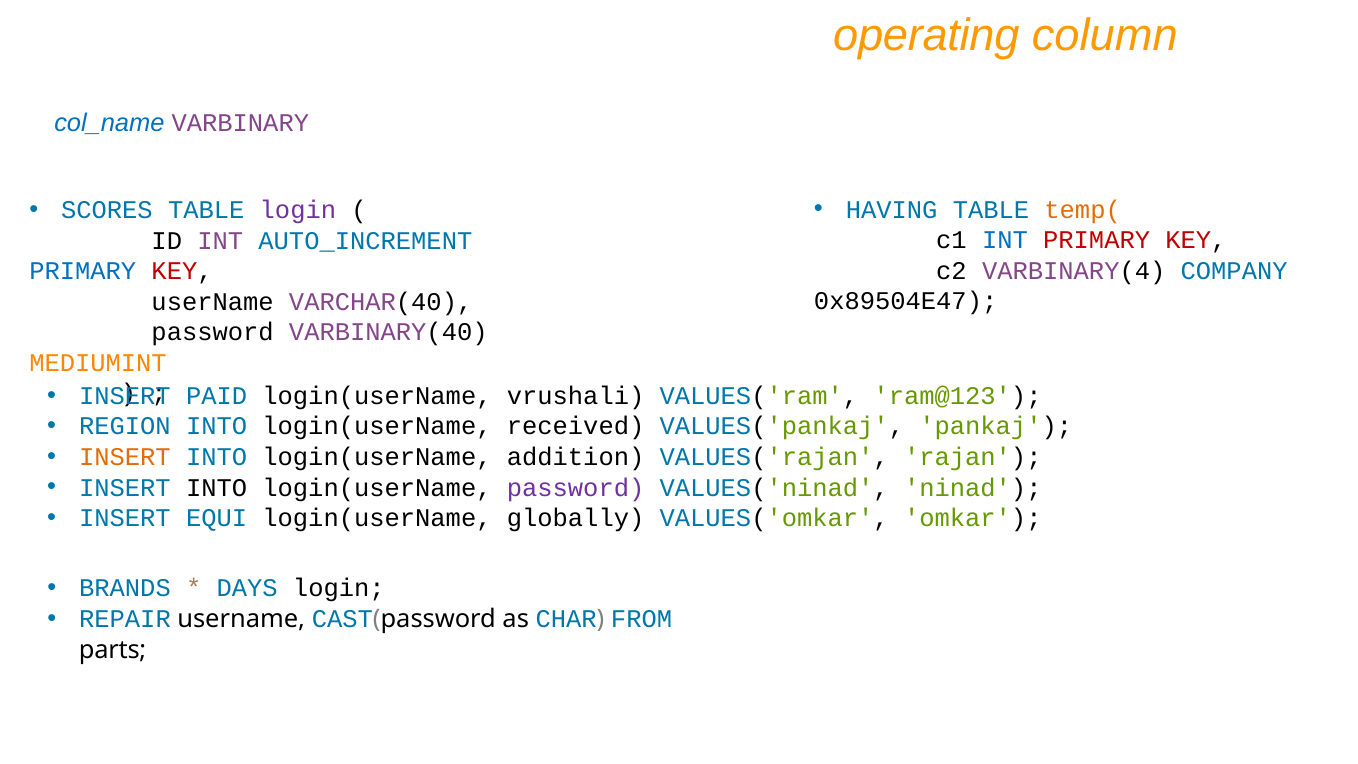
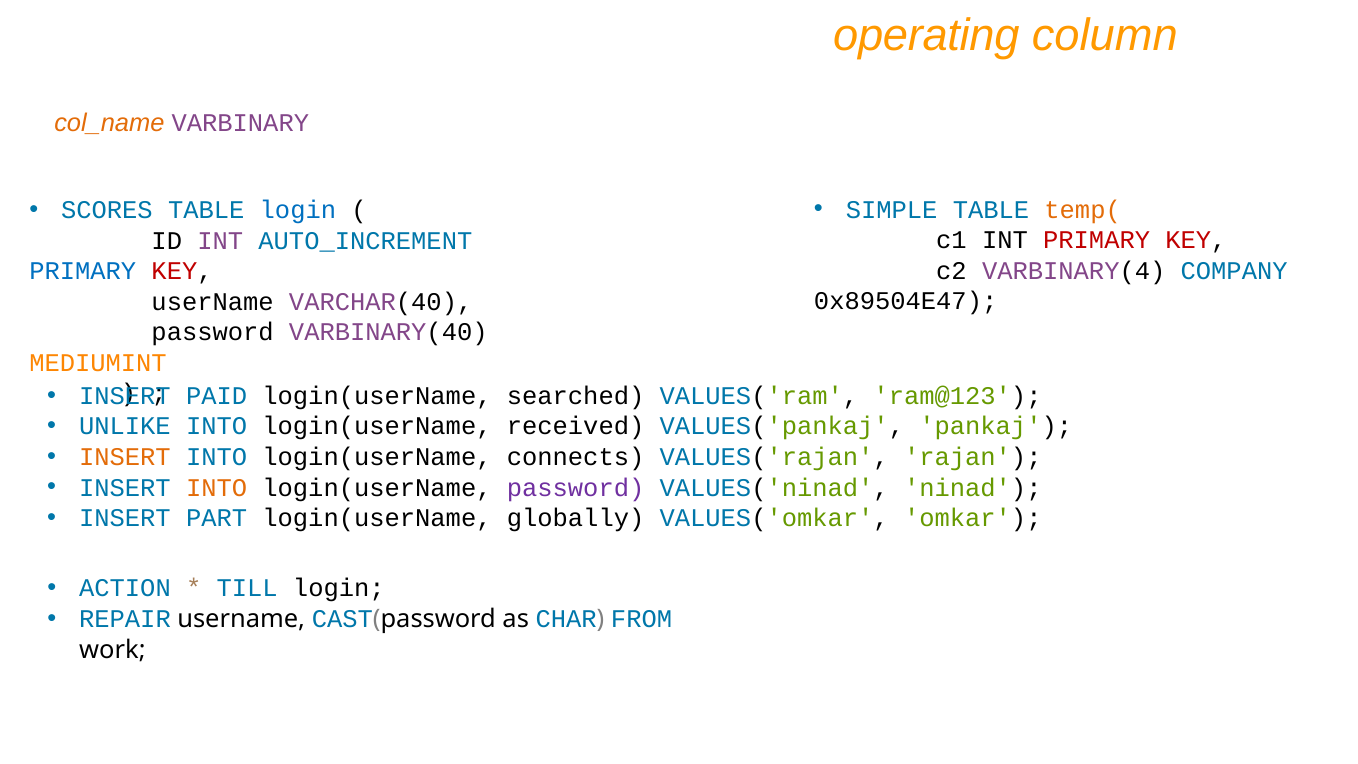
col_name colour: blue -> orange (109, 123)
HAVING: HAVING -> SIMPLE (892, 210)
login colour: purple -> blue (298, 210)
INT colour: blue -> black (1005, 240)
vrushali: vrushali -> searched (576, 396)
REGION: REGION -> UNLIKE (125, 427)
addition: addition -> connects (576, 457)
INTO colour: black -> orange (217, 488)
EQUI: EQUI -> PART (217, 518)
BRANDS: BRANDS -> ACTION (125, 588)
DAYS: DAYS -> TILL (247, 588)
parts: parts -> work (112, 650)
